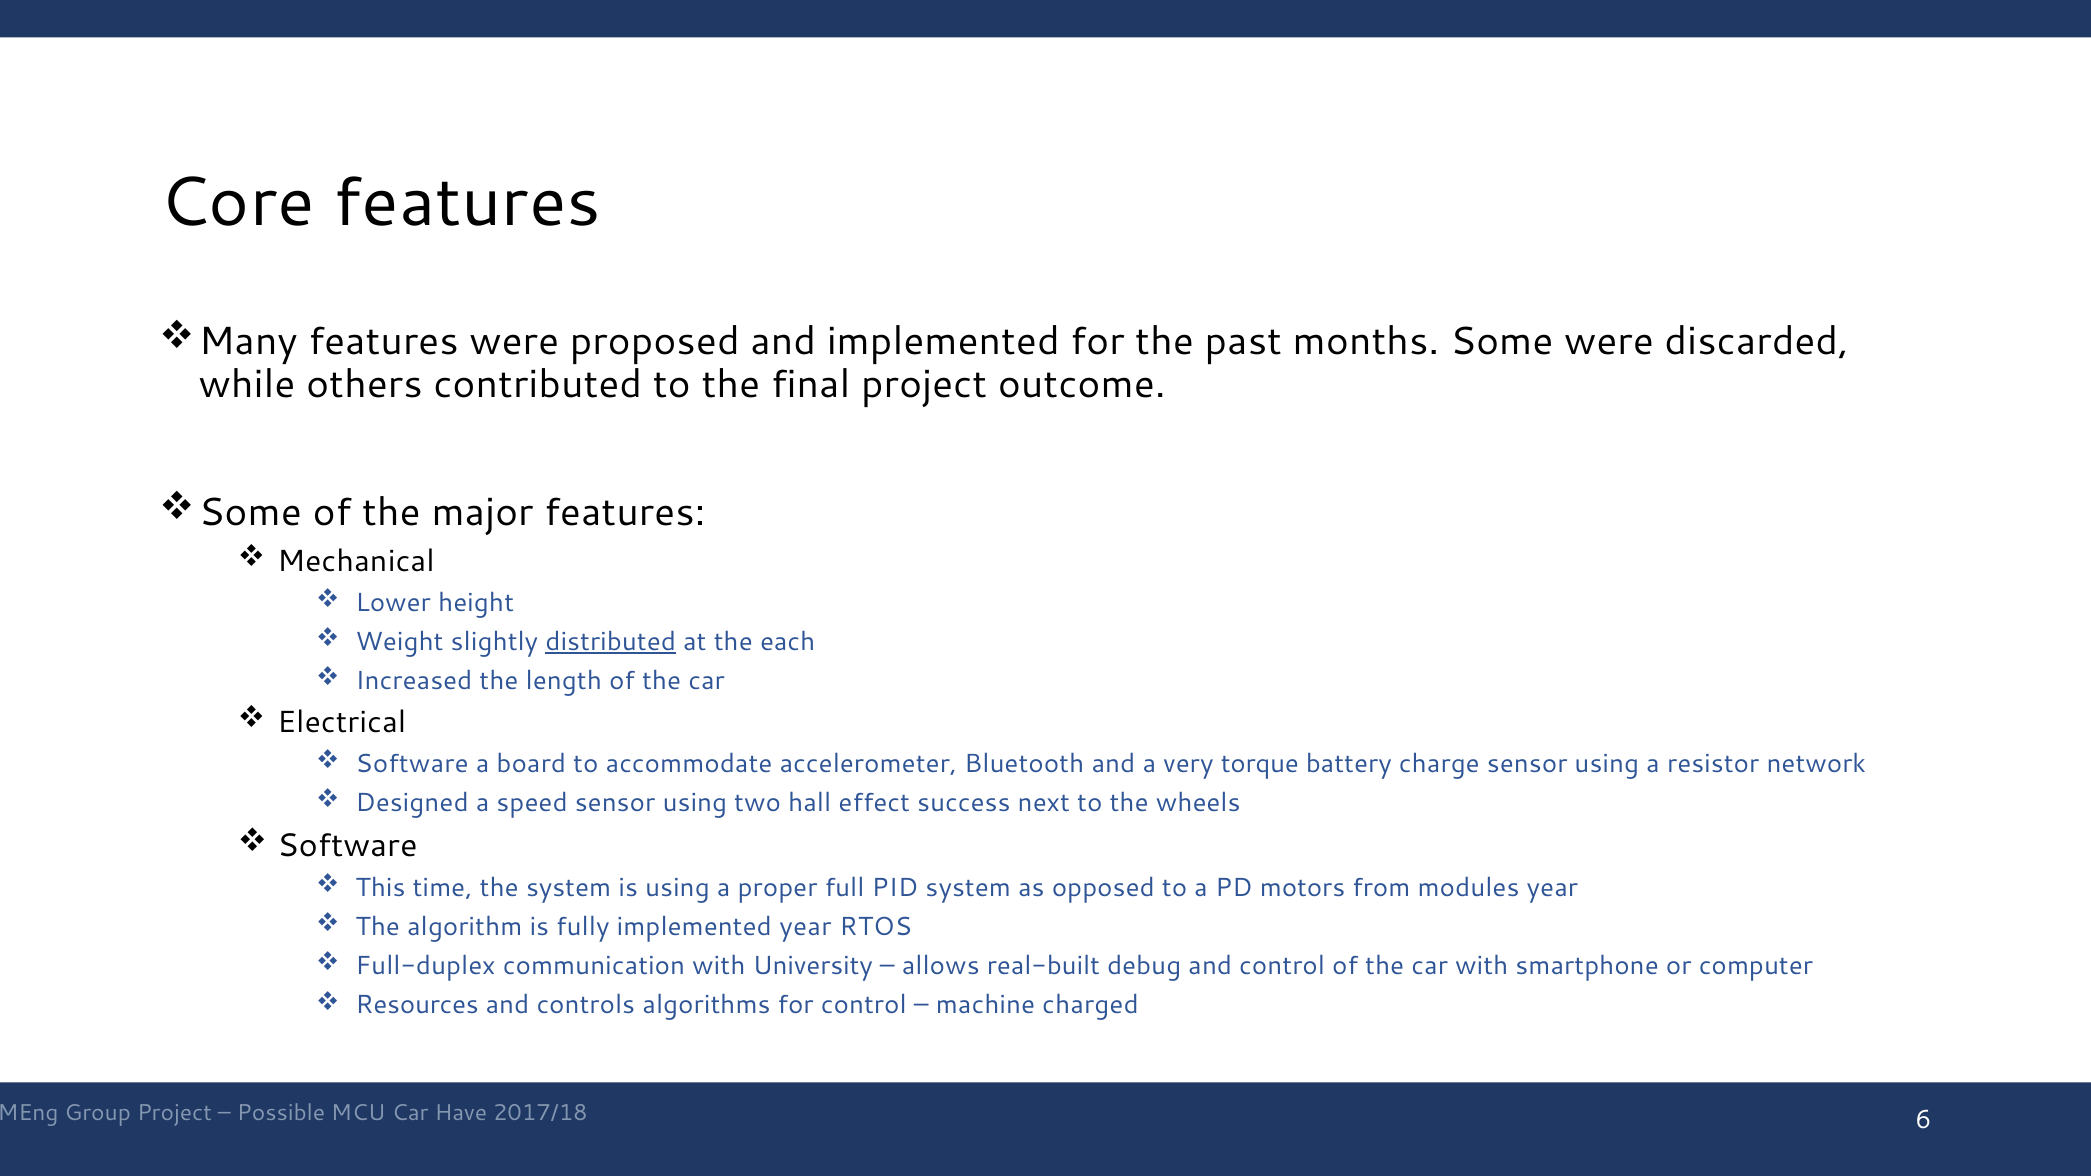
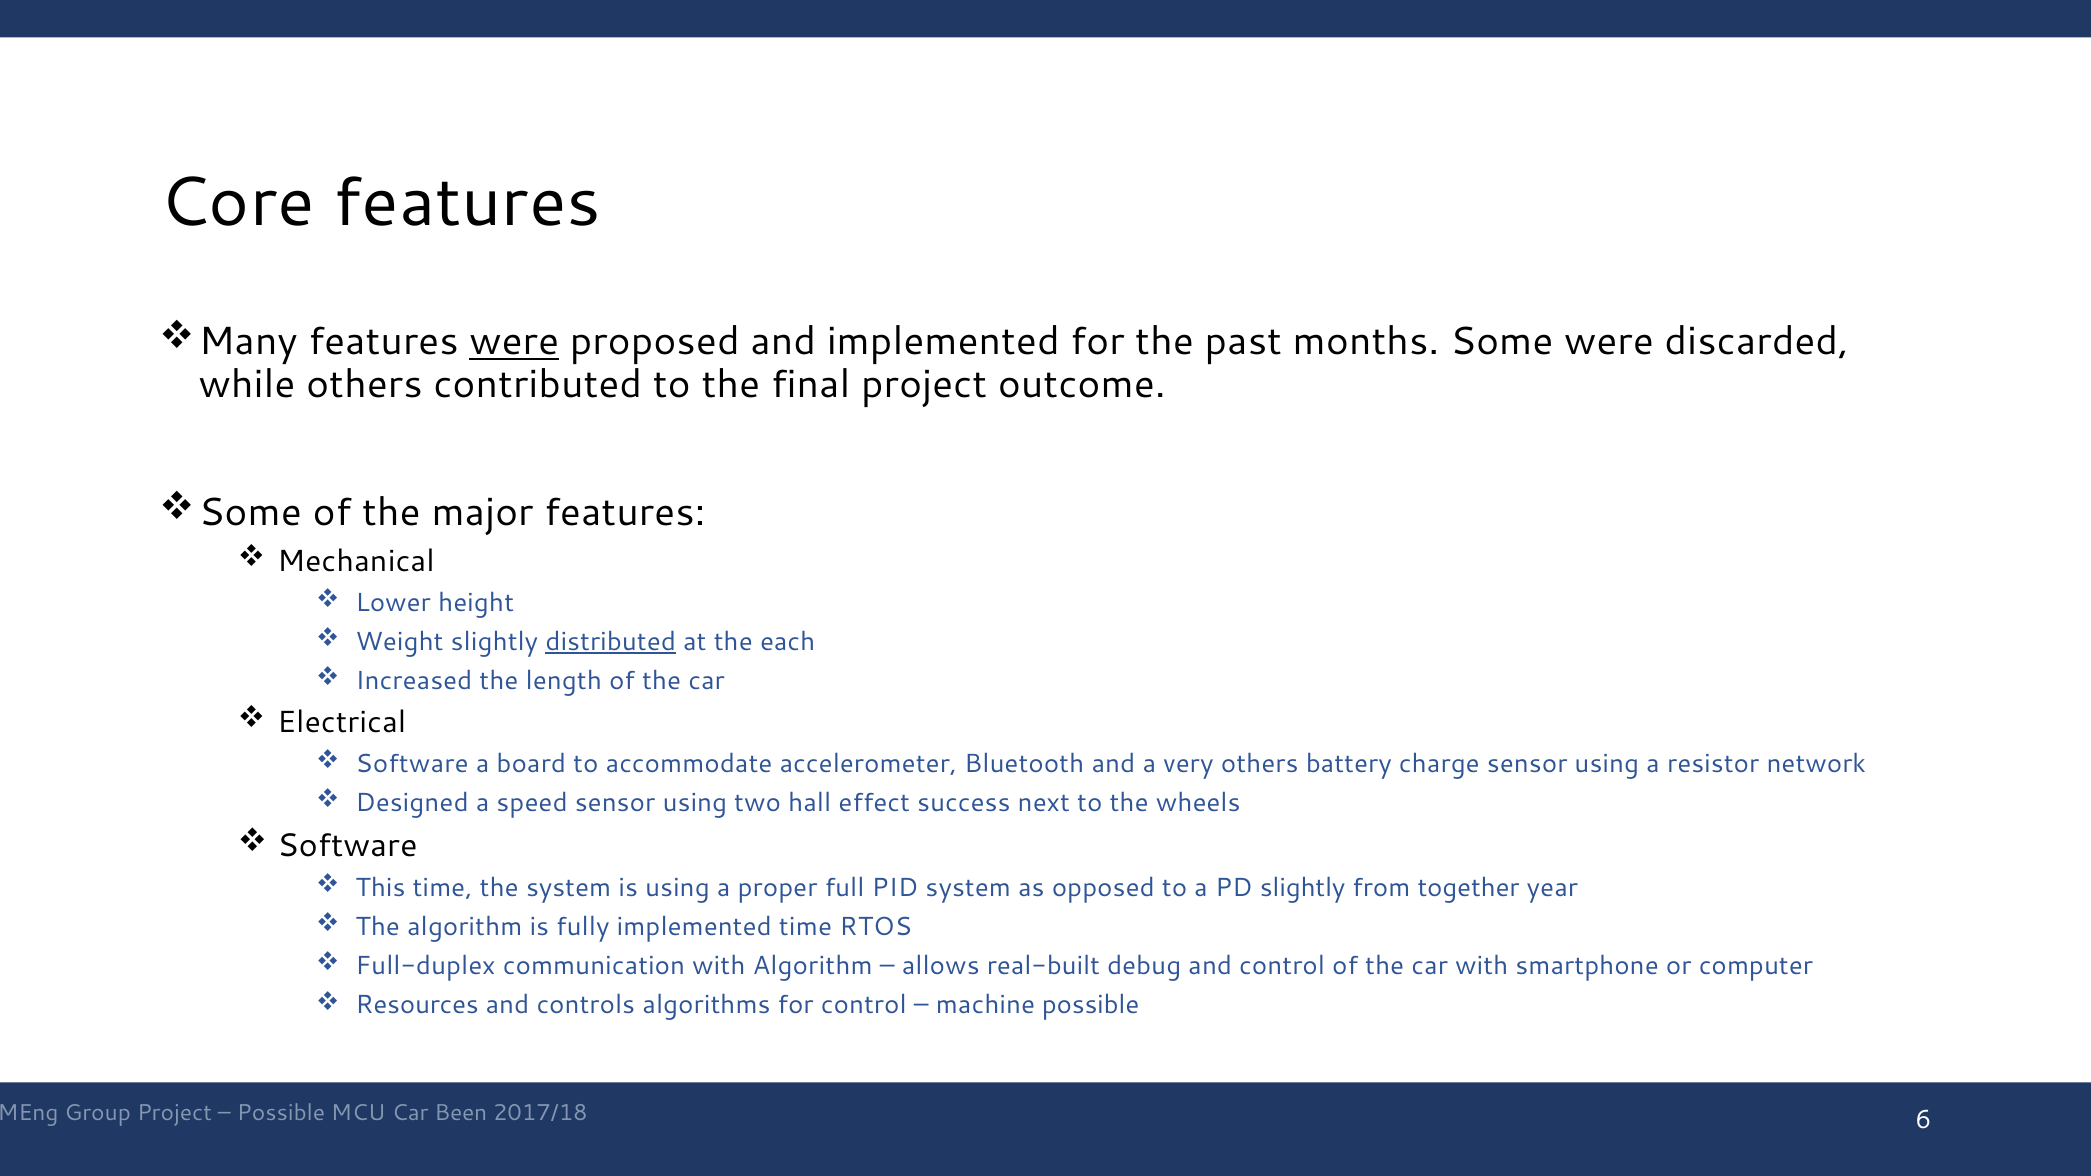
were underline: none -> present (514, 342)
very torque: torque -> others (1260, 764)
PD motors: motors -> slightly (1303, 888)
modules: modules -> together (1469, 888)
implemented year: year -> time (806, 927)
with University: University -> Algorithm (813, 966)
machine charged: charged -> possible (1091, 1005)
Have: Have -> Been (461, 1113)
